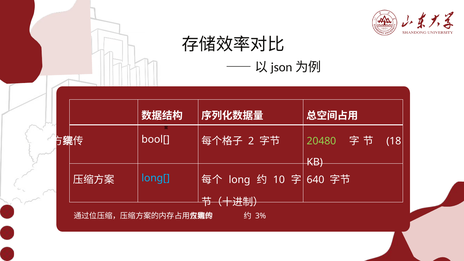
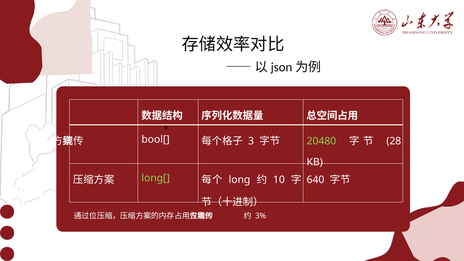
2: 2 -> 3 (251, 141)
18: 18 -> 28 (394, 141)
long[ colour: light blue -> light green (156, 178)
